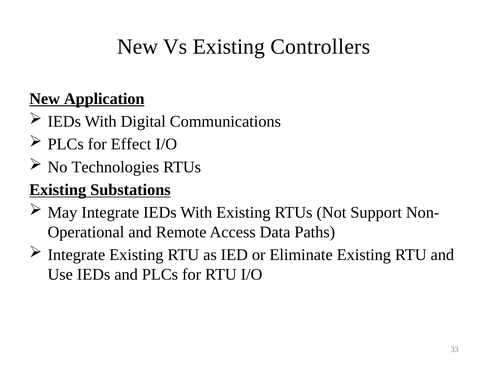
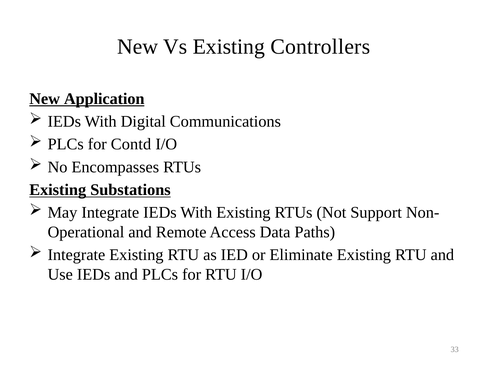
Effect: Effect -> Contd (131, 144)
Technologies: Technologies -> Encompasses (115, 167)
